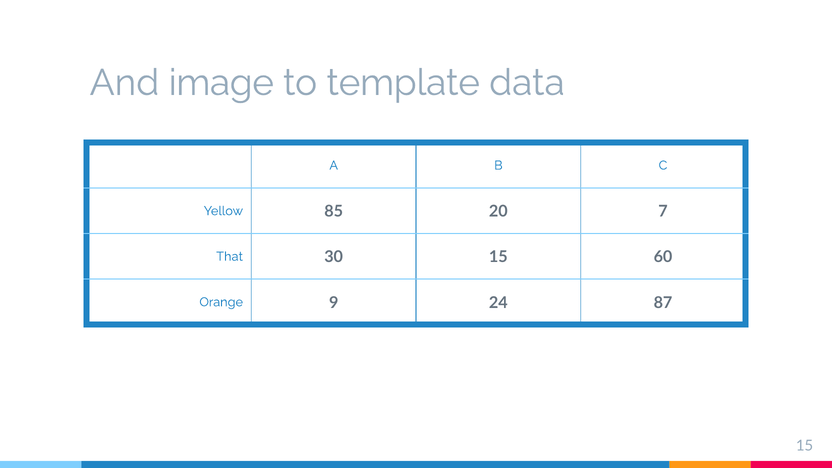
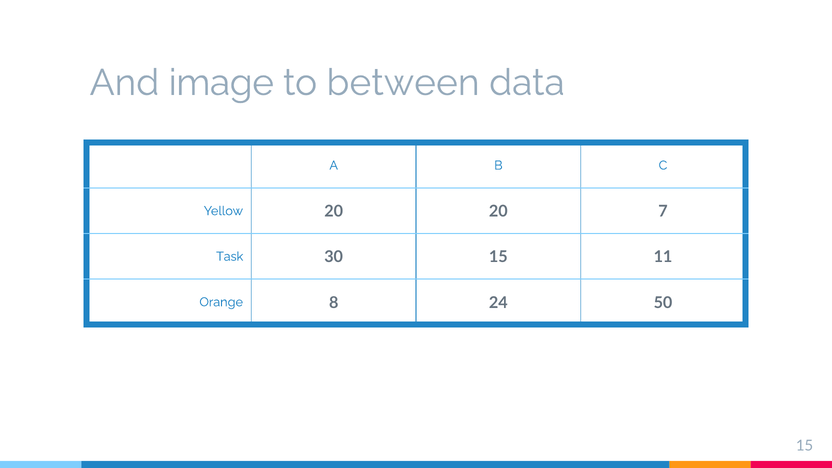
template: template -> between (403, 83)
Yellow 85: 85 -> 20 (334, 212)
That: That -> Task (230, 257)
60: 60 -> 11 (663, 257)
9: 9 -> 8 (334, 303)
87: 87 -> 50 (663, 303)
